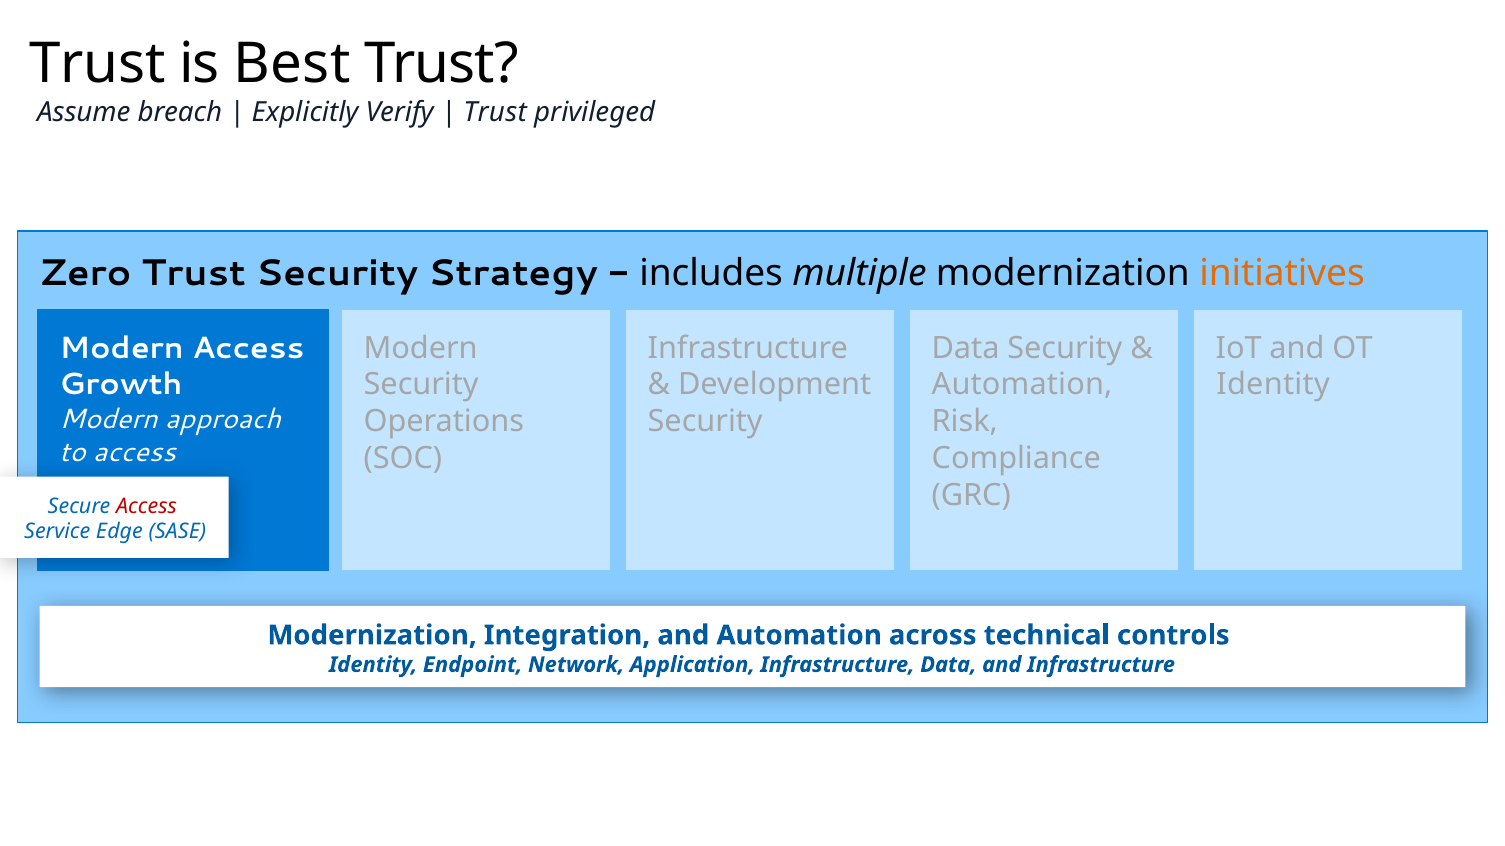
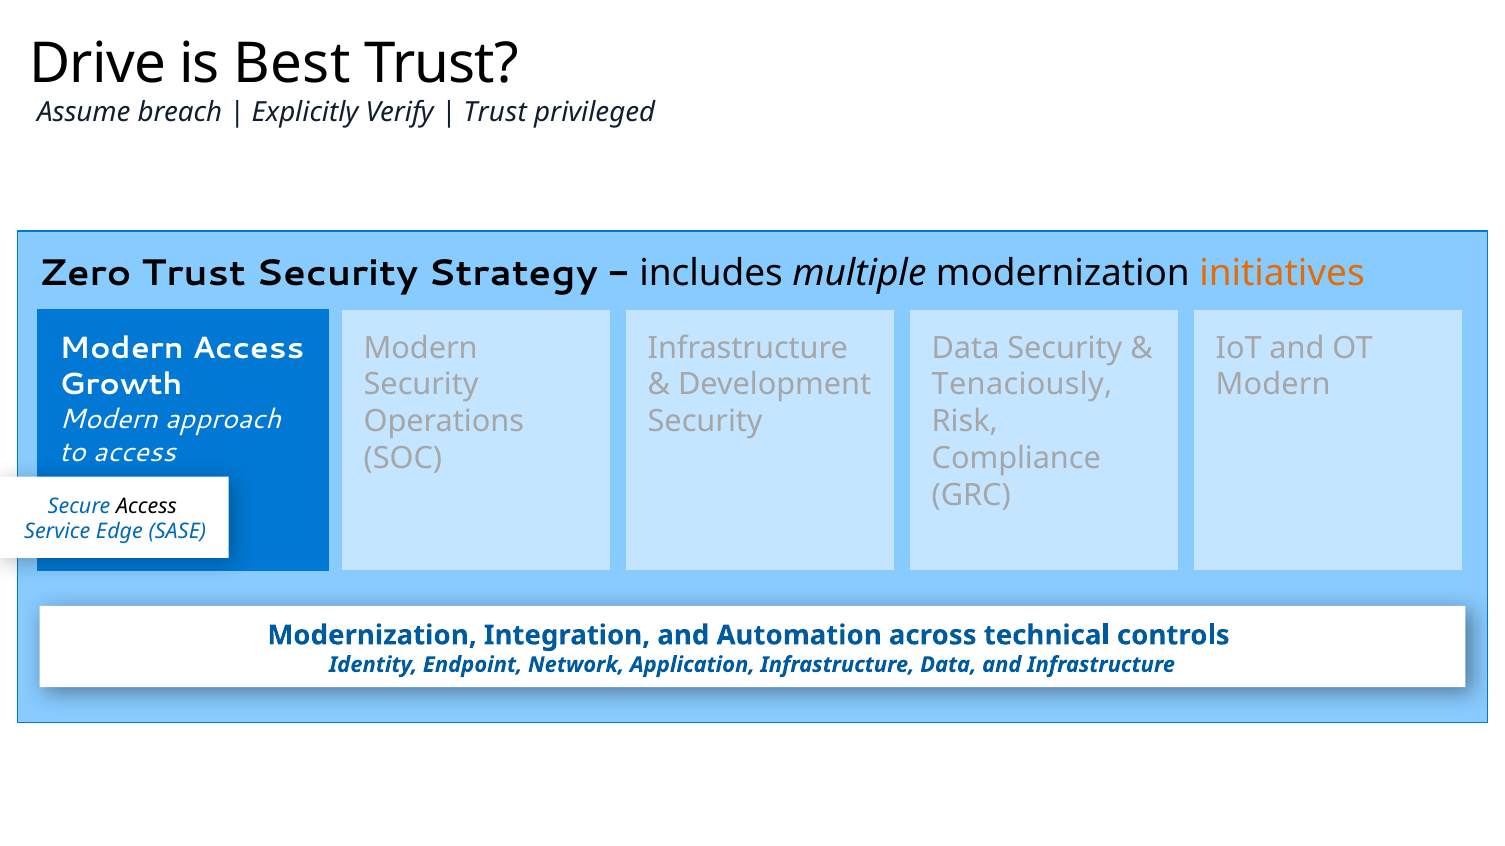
Trust: Trust -> Drive (98, 64)
Automation: Automation -> Tenaciously (1022, 385)
Identity: Identity -> Modern (1273, 385)
Access colour: red -> black (147, 506)
